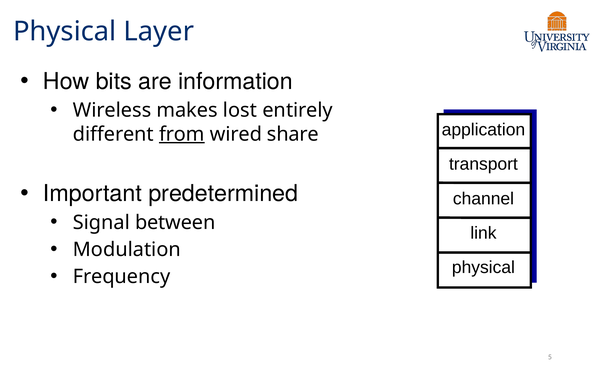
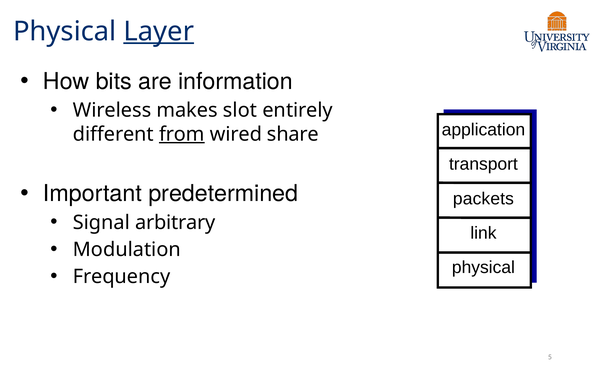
Layer underline: none -> present (159, 32)
lost: lost -> slot (240, 110)
channel: channel -> packets (483, 199)
between: between -> arbitrary (175, 223)
